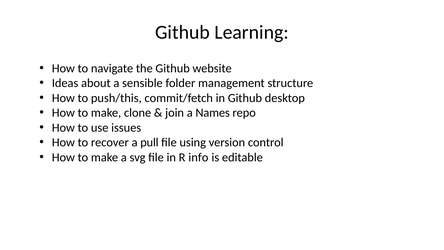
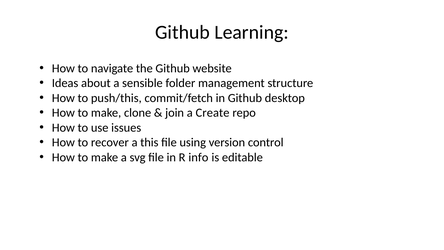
Names: Names -> Create (213, 113)
pull: pull -> this (149, 142)
